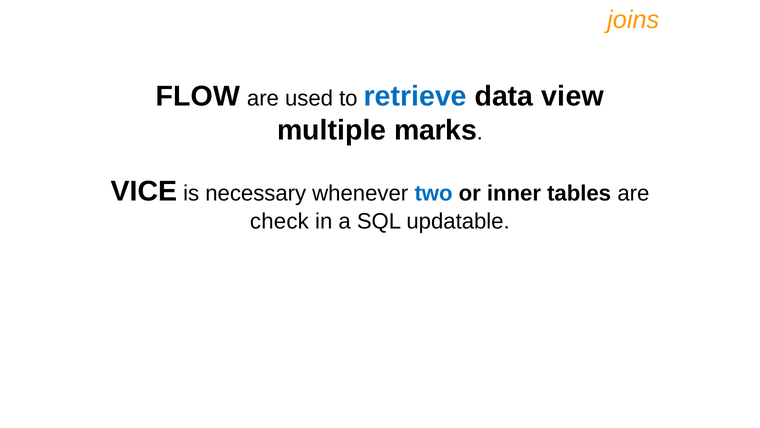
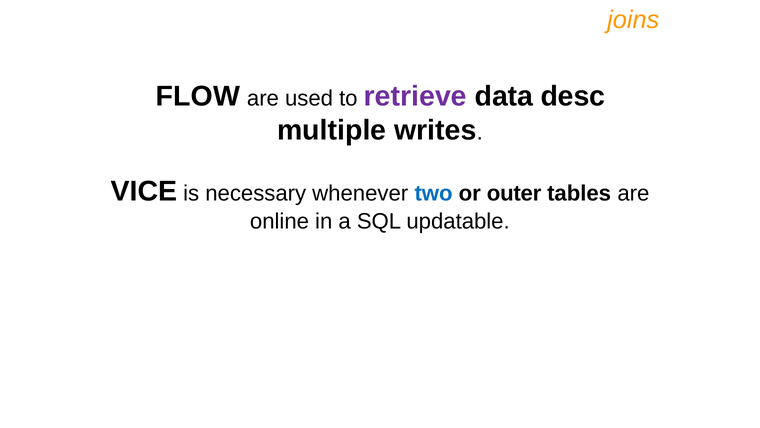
retrieve colour: blue -> purple (415, 96)
view: view -> desc (573, 96)
marks: marks -> writes (435, 130)
inner: inner -> outer (514, 193)
check: check -> online (279, 221)
